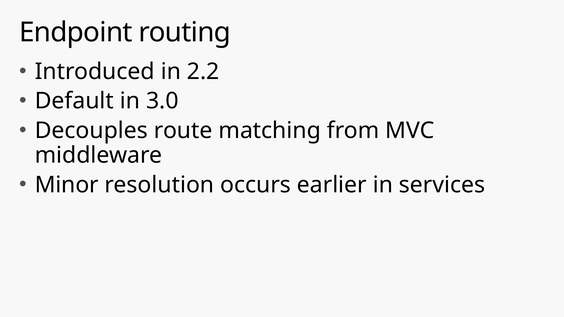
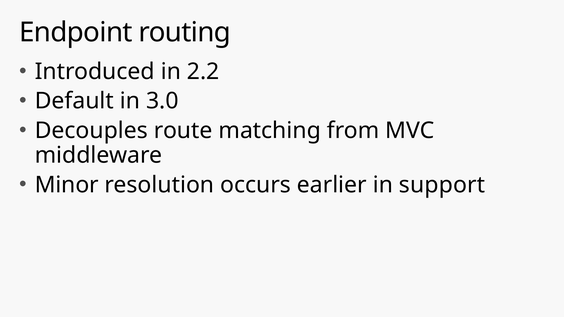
services: services -> support (442, 185)
